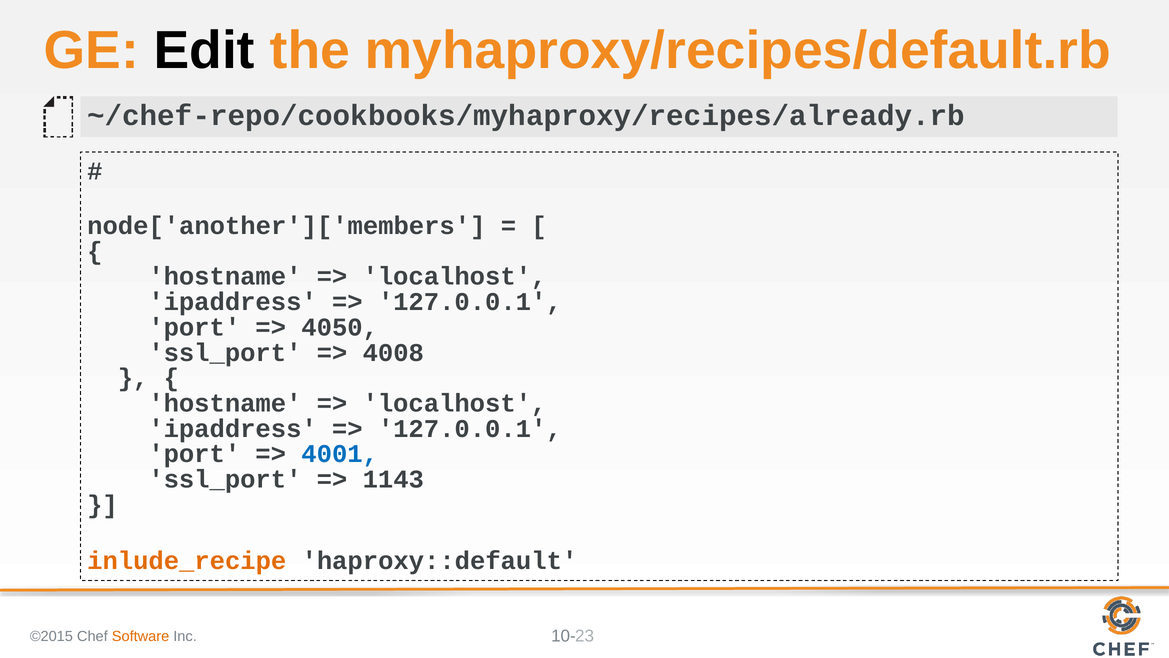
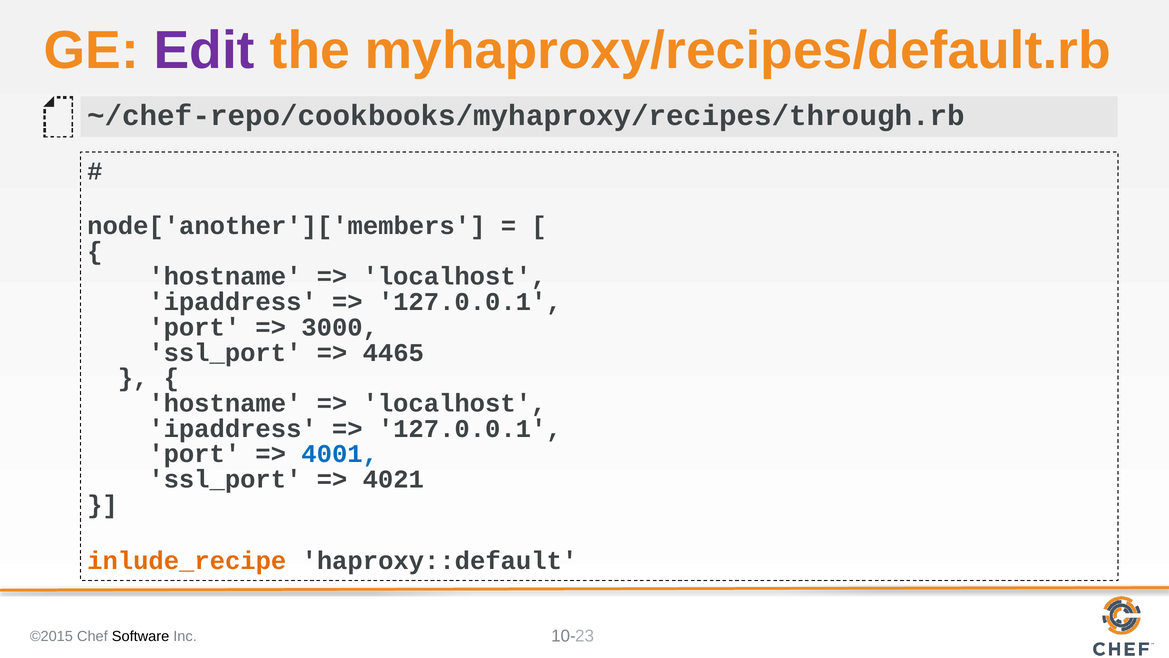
Edit colour: black -> purple (204, 51)
~/chef-repo/cookbooks/myhaproxy/recipes/already.rb: ~/chef-repo/cookbooks/myhaproxy/recipes/already.rb -> ~/chef-repo/cookbooks/myhaproxy/recipes/through.rb (526, 116)
4050: 4050 -> 3000 (340, 327)
4008: 4008 -> 4465 (393, 352)
1143: 1143 -> 4021 (393, 479)
Software colour: orange -> black (141, 636)
